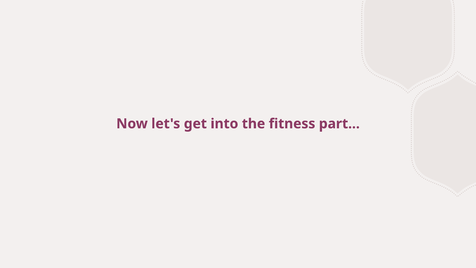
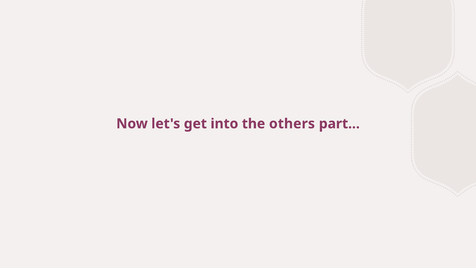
fitness: fitness -> others (292, 124)
